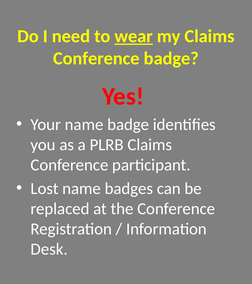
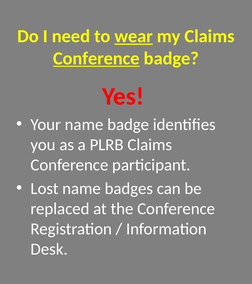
Conference underline: none -> present (96, 58)
